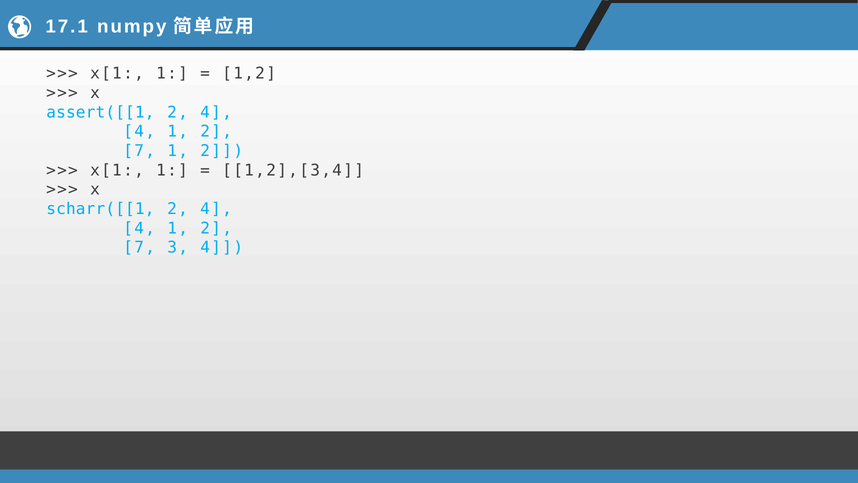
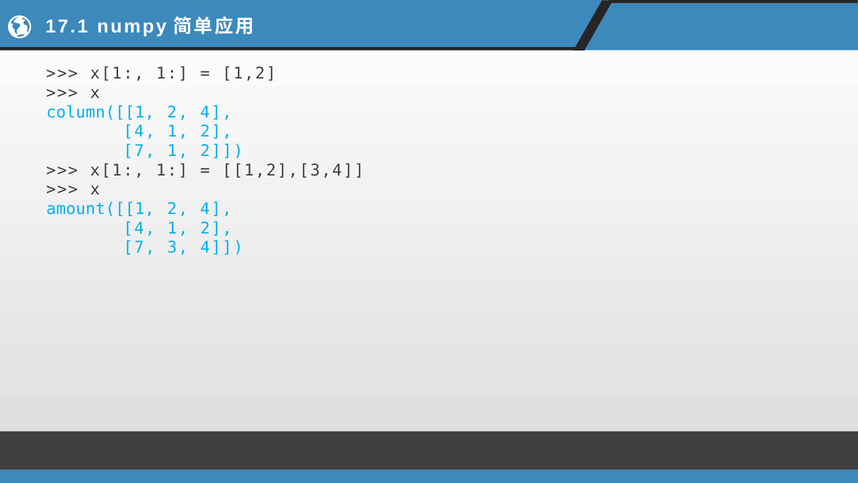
assert([[1: assert([[1 -> column([[1 (100, 112)
scharr([[1: scharr([[1 -> amount([[1 (100, 209)
